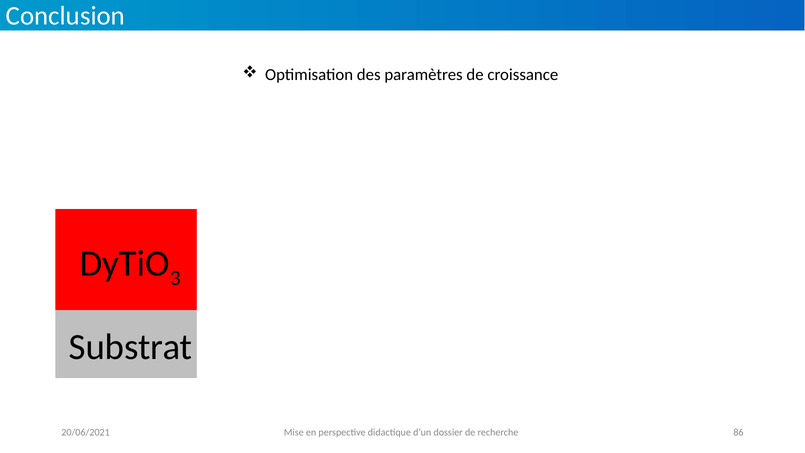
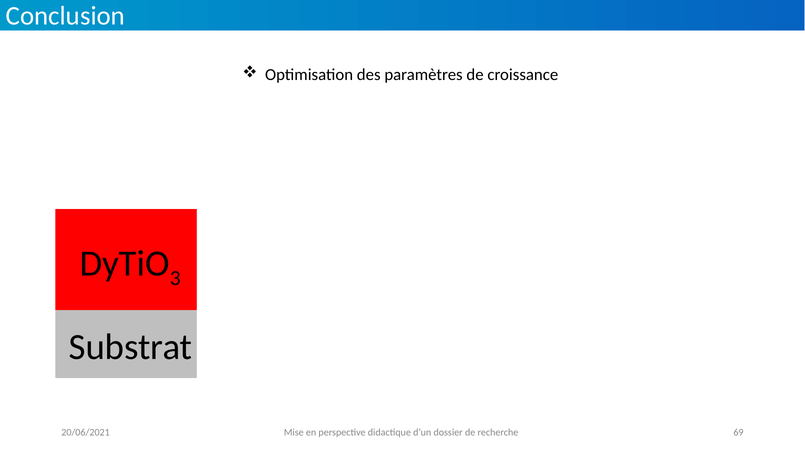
86: 86 -> 69 (739, 432)
